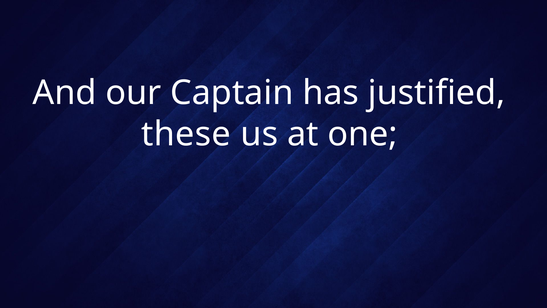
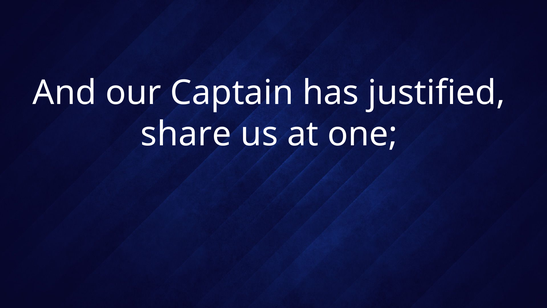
these: these -> share (186, 134)
